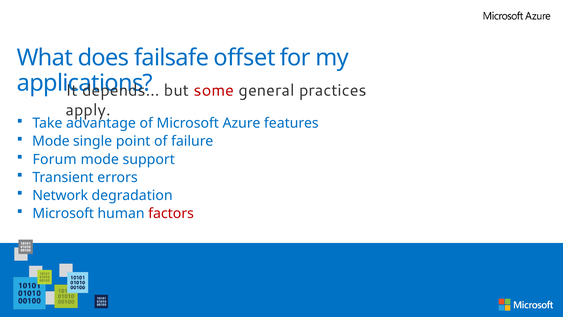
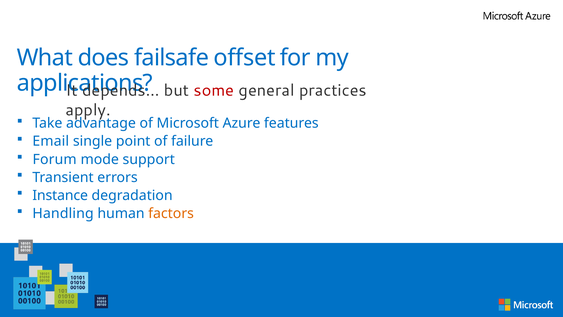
Mode: Mode -> Email (51, 141)
Network: Network -> Instance (60, 195)
Microsoft: Microsoft -> Handling (63, 213)
factors colour: red -> orange (171, 213)
